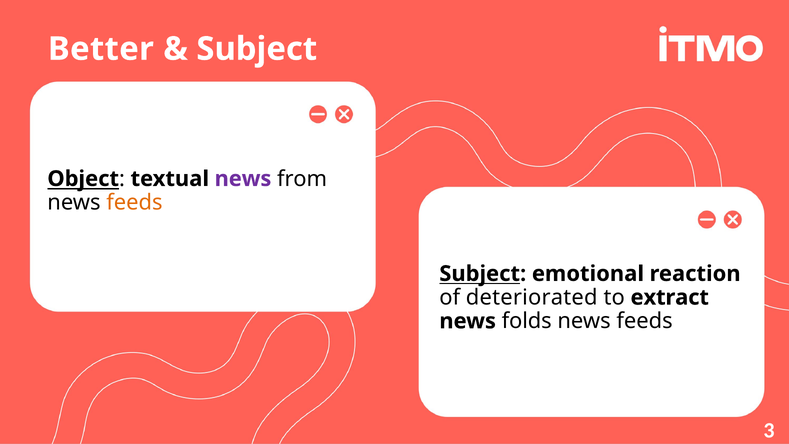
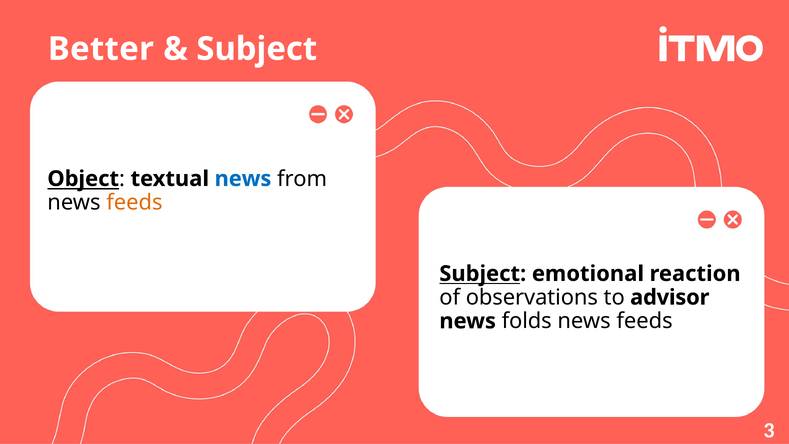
news colour: purple -> blue (243, 179)
deteriorated: deteriorated -> observations (532, 297)
extract: extract -> advisor (670, 297)
